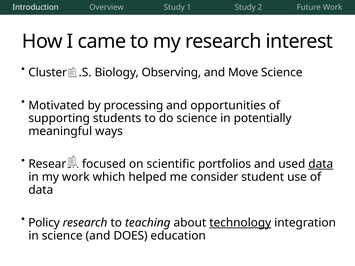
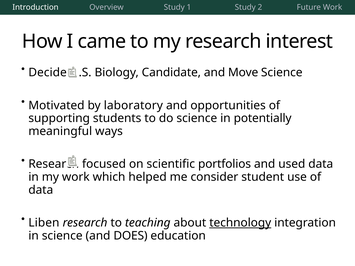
Cluster: Cluster -> Decide (48, 73)
Observing: Observing -> Candidate (171, 73)
processing: processing -> laboratory (133, 106)
data underline: present -> none (321, 164)
Policy: Policy -> Liben (44, 223)
